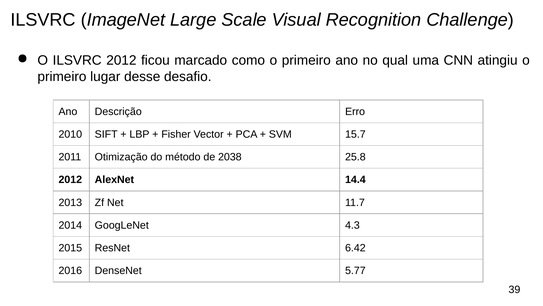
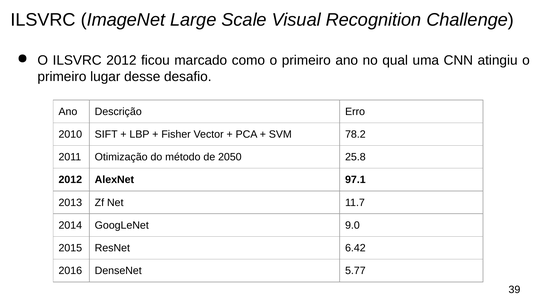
15.7: 15.7 -> 78.2 (355, 134)
2038: 2038 -> 2050 (230, 157)
14.4: 14.4 -> 97.1 (355, 179)
4.3: 4.3 -> 9.0 (352, 225)
